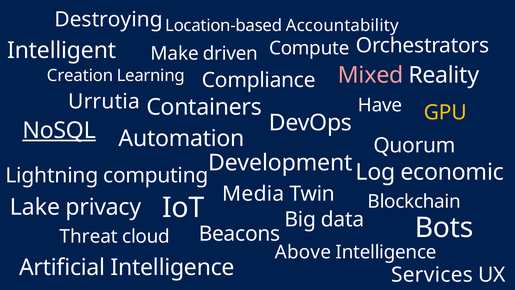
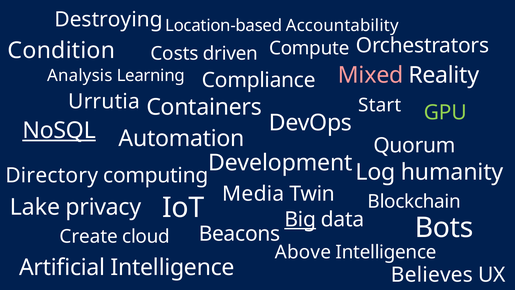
Intelligent: Intelligent -> Condition (61, 51)
Make: Make -> Costs (175, 54)
Creation: Creation -> Analysis (80, 75)
Have: Have -> Start (380, 105)
GPU colour: yellow -> light green (445, 112)
economic: economic -> humanity (452, 172)
Lightning: Lightning -> Directory (52, 175)
Big underline: none -> present (300, 219)
Threat: Threat -> Create (89, 236)
Services: Services -> Believes (432, 275)
